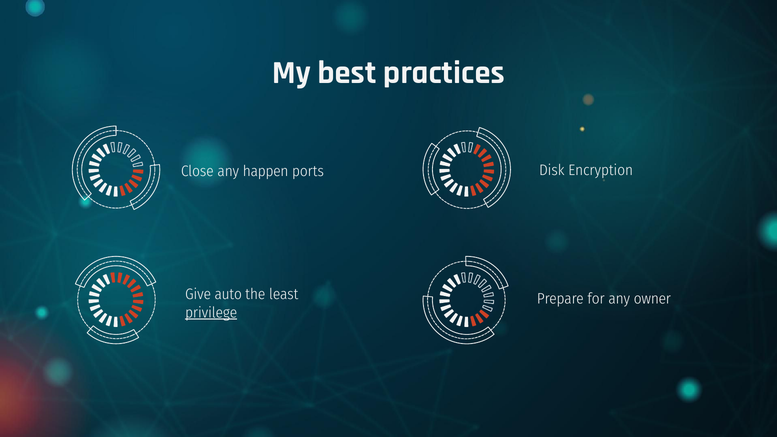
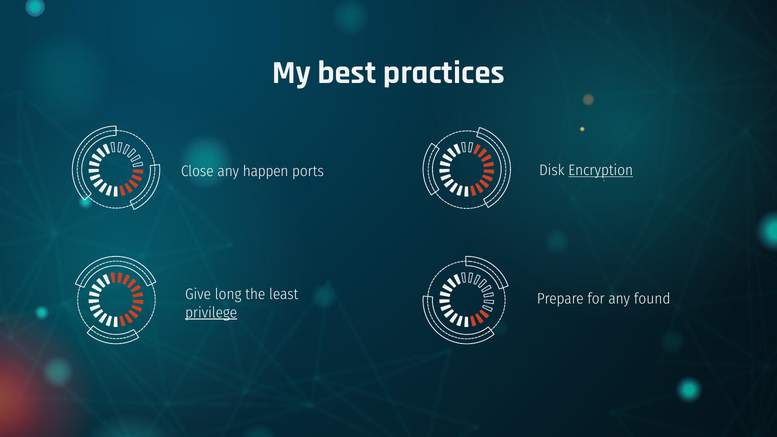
Encryption underline: none -> present (601, 170)
auto: auto -> long (228, 295)
owner: owner -> found (652, 299)
